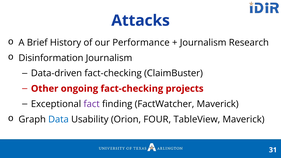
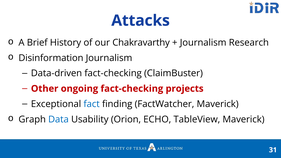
Performance: Performance -> Chakravarthy (141, 43)
fact colour: purple -> blue (92, 104)
FOUR: FOUR -> ECHO (157, 119)
